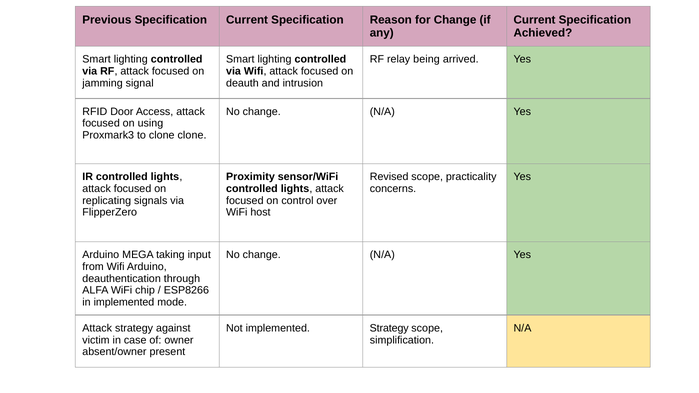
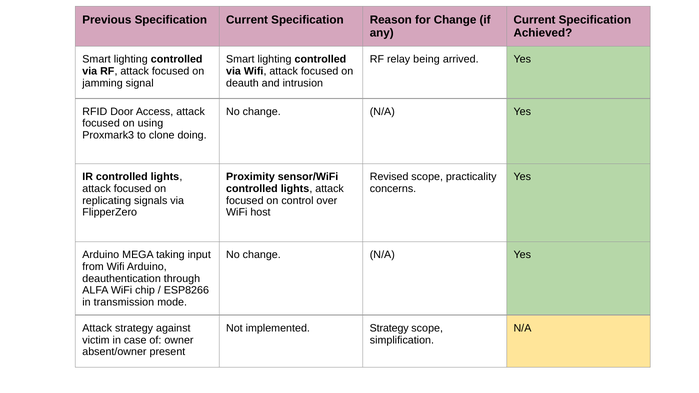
clone clone: clone -> doing (192, 135)
in implemented: implemented -> transmission (124, 302)
